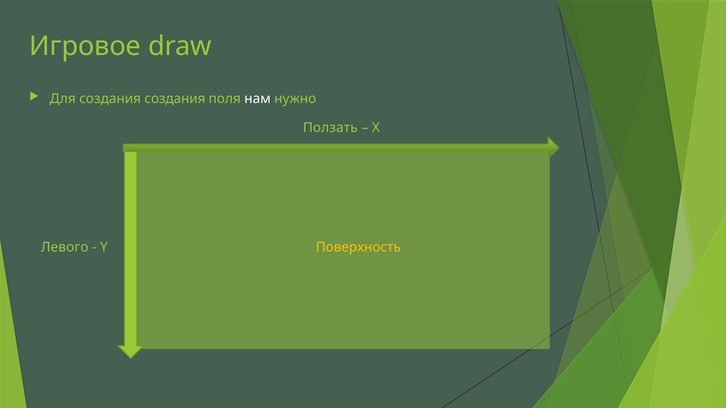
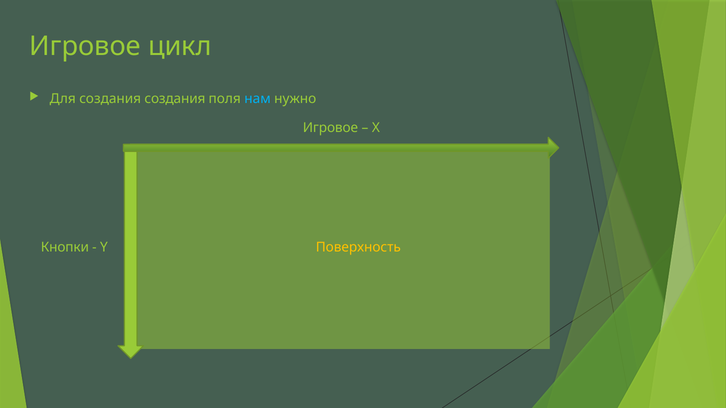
draw: draw -> цикл (180, 46)
нам colour: white -> light blue (258, 99)
Ползать: Ползать -> Игровое (330, 128)
Левого: Левого -> Кнопки (65, 247)
